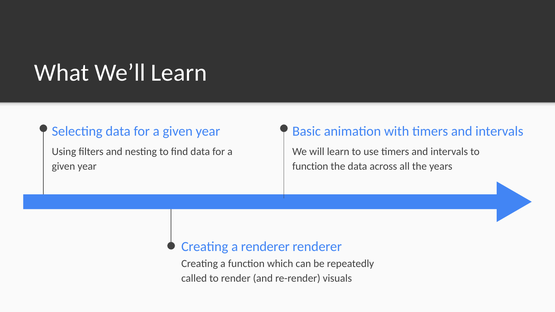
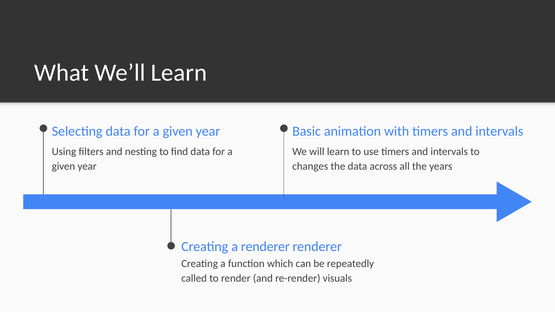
function: function -> changes (310, 166)
